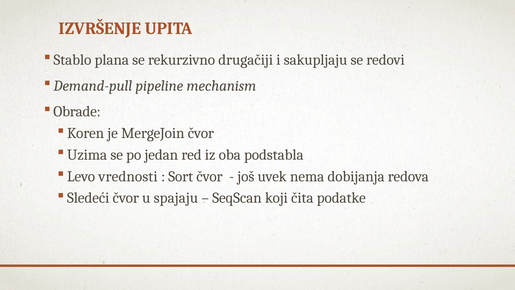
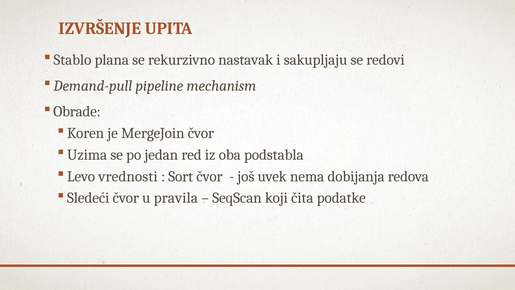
drugačiji: drugačiji -> nastavak (246, 60)
spajaju: spajaju -> pravila (176, 198)
